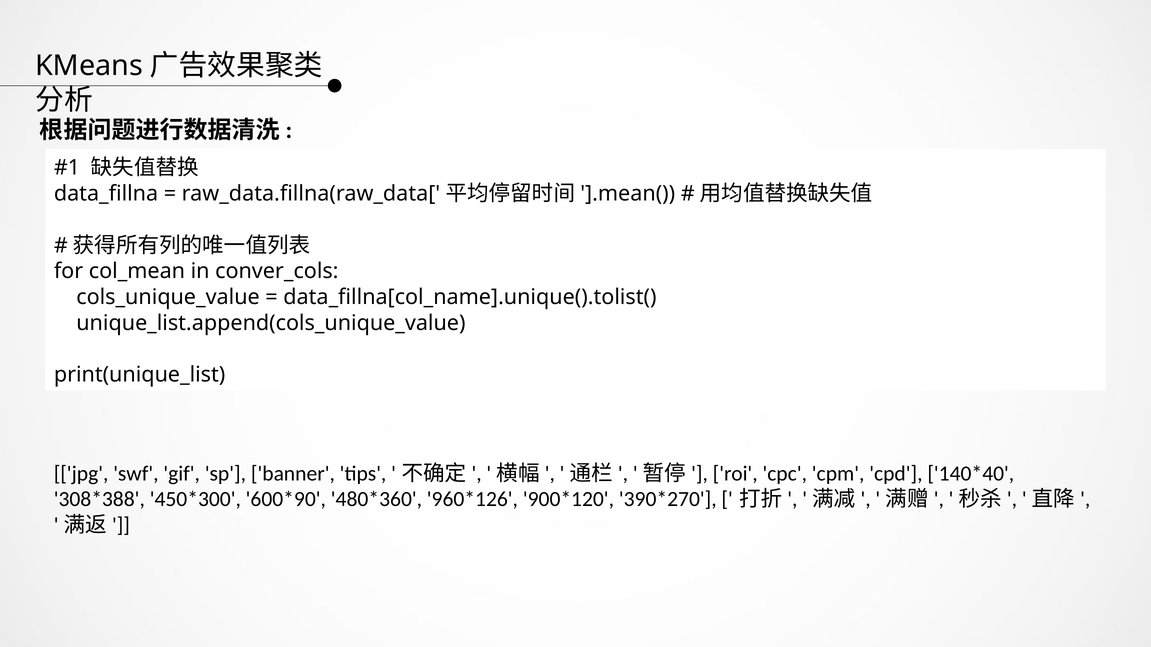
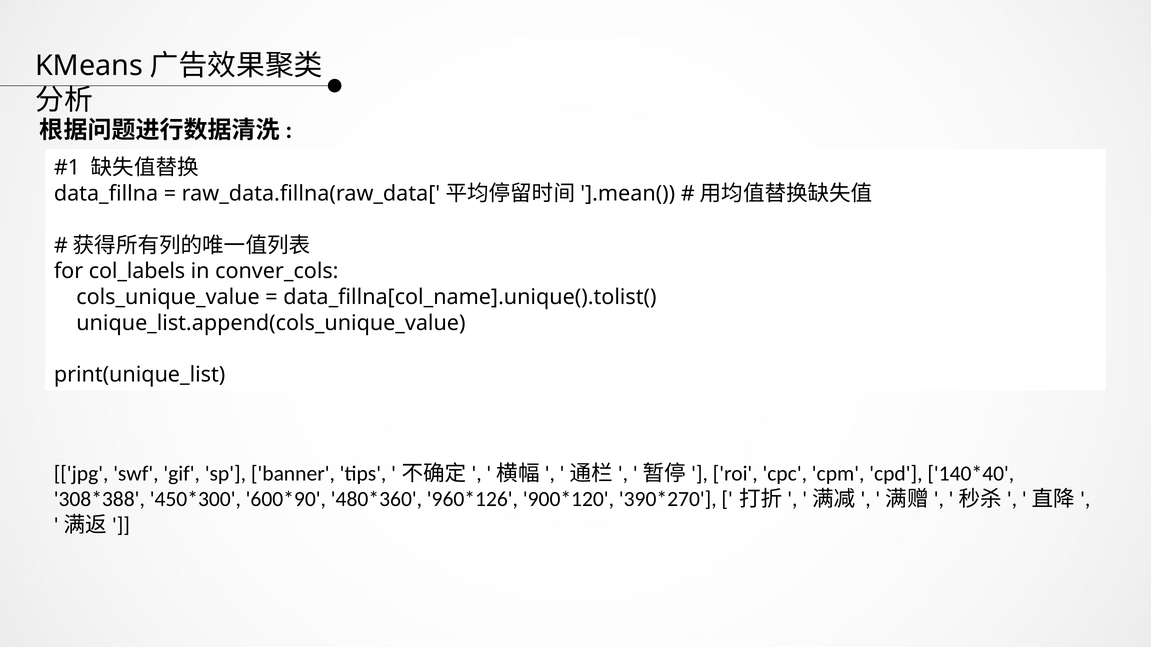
col_mean: col_mean -> col_labels (137, 271)
